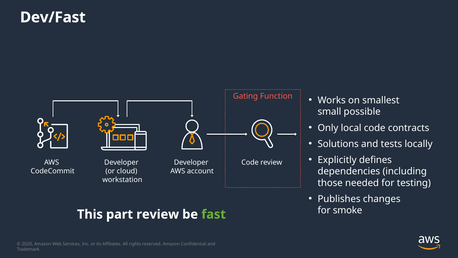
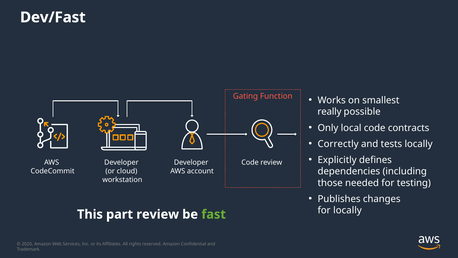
small: small -> really (329, 112)
Solutions: Solutions -> Correctly (338, 144)
for smoke: smoke -> locally (347, 210)
